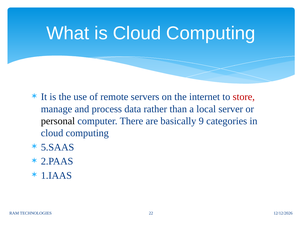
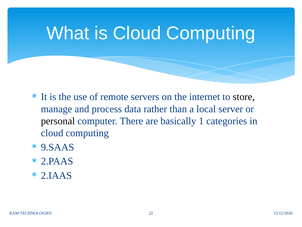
store colour: red -> black (244, 97)
9: 9 -> 1 (201, 121)
5.SAAS: 5.SAAS -> 9.SAAS (58, 147)
1.IAAS: 1.IAAS -> 2.IAAS (56, 175)
